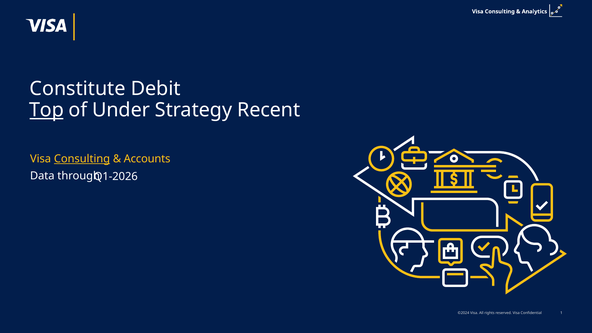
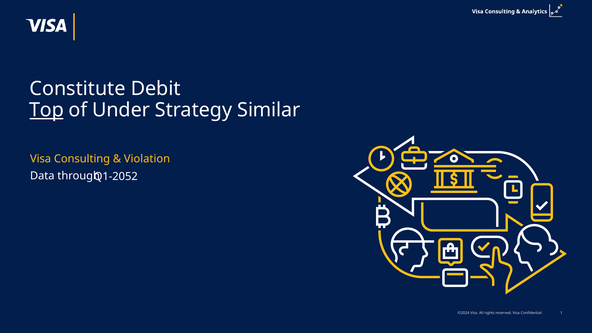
Recent: Recent -> Similar (269, 110)
Consulting underline: present -> none (82, 159)
Accounts: Accounts -> Violation (147, 159)
Q1-2026: Q1-2026 -> Q1-2052 (116, 177)
